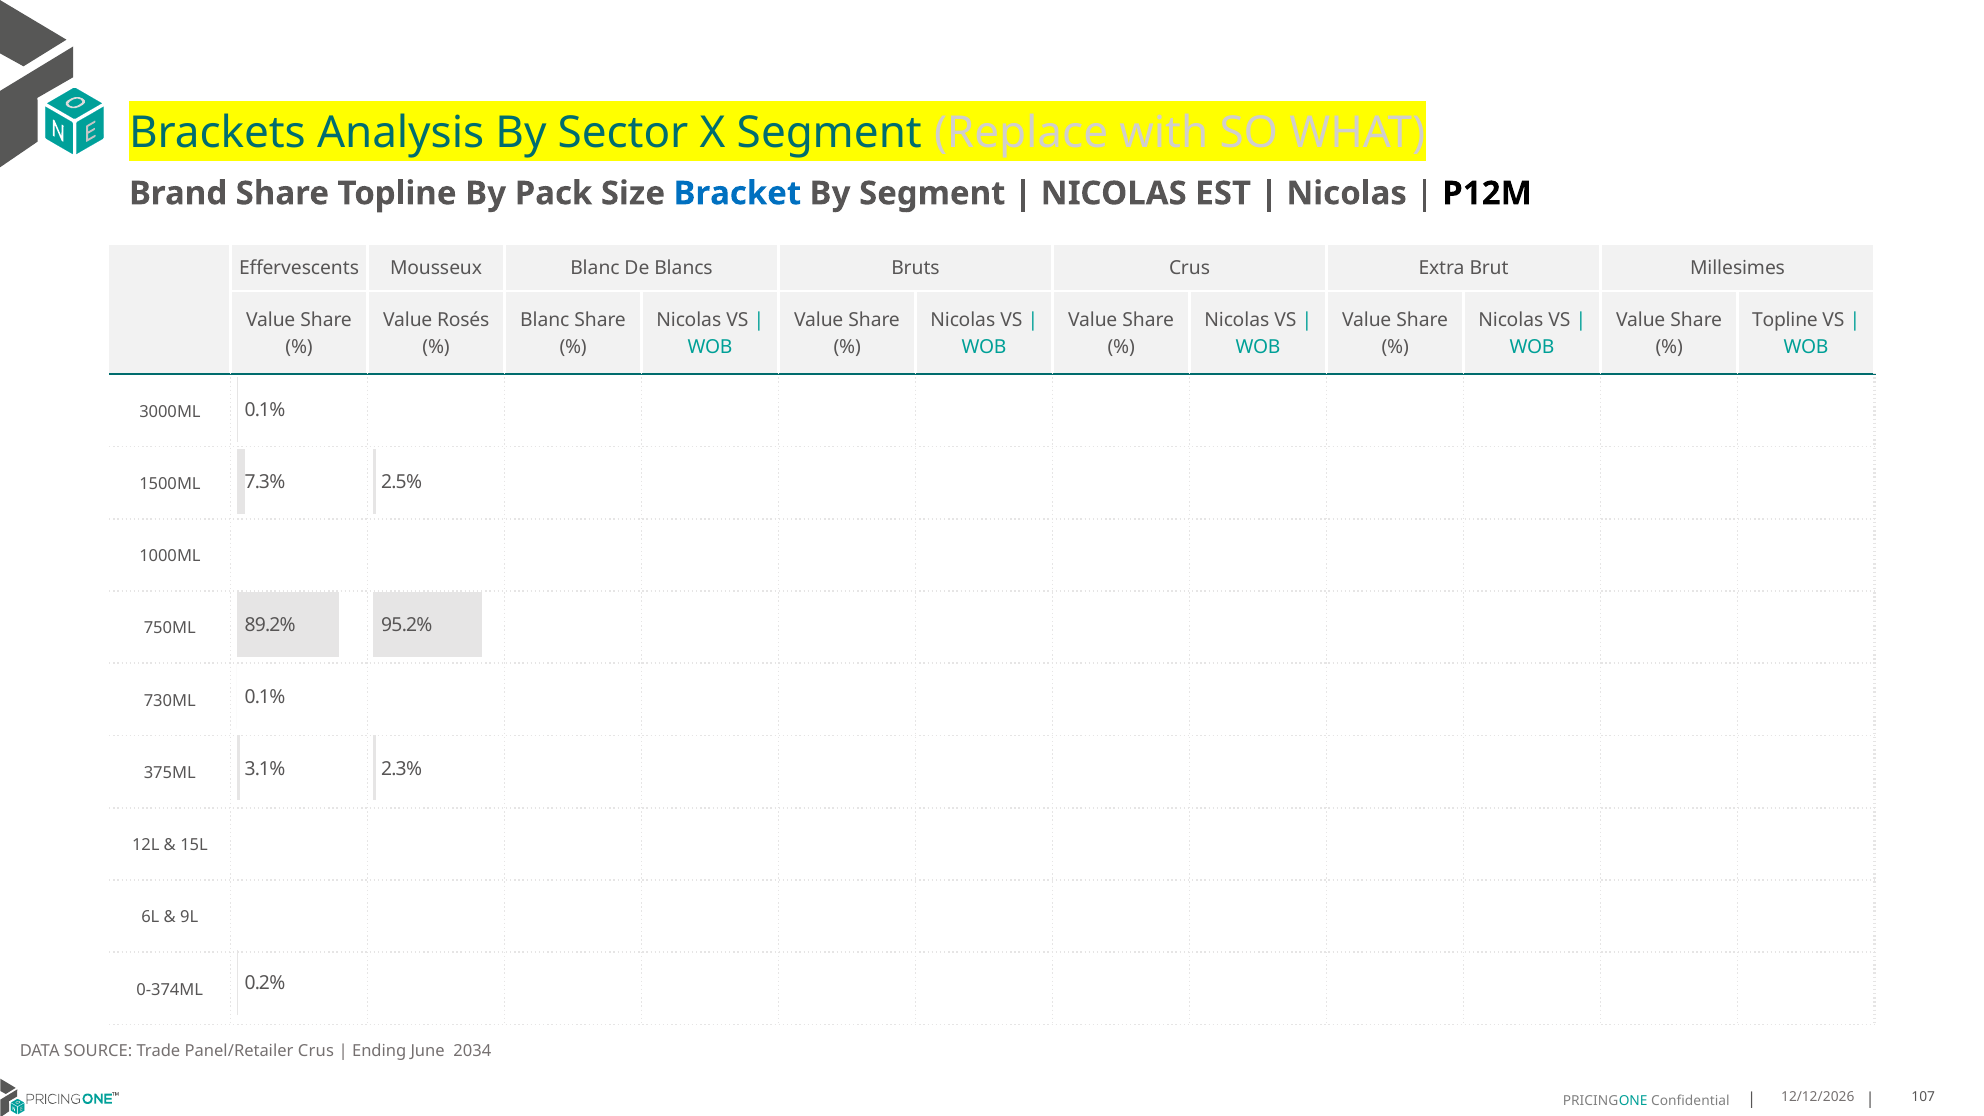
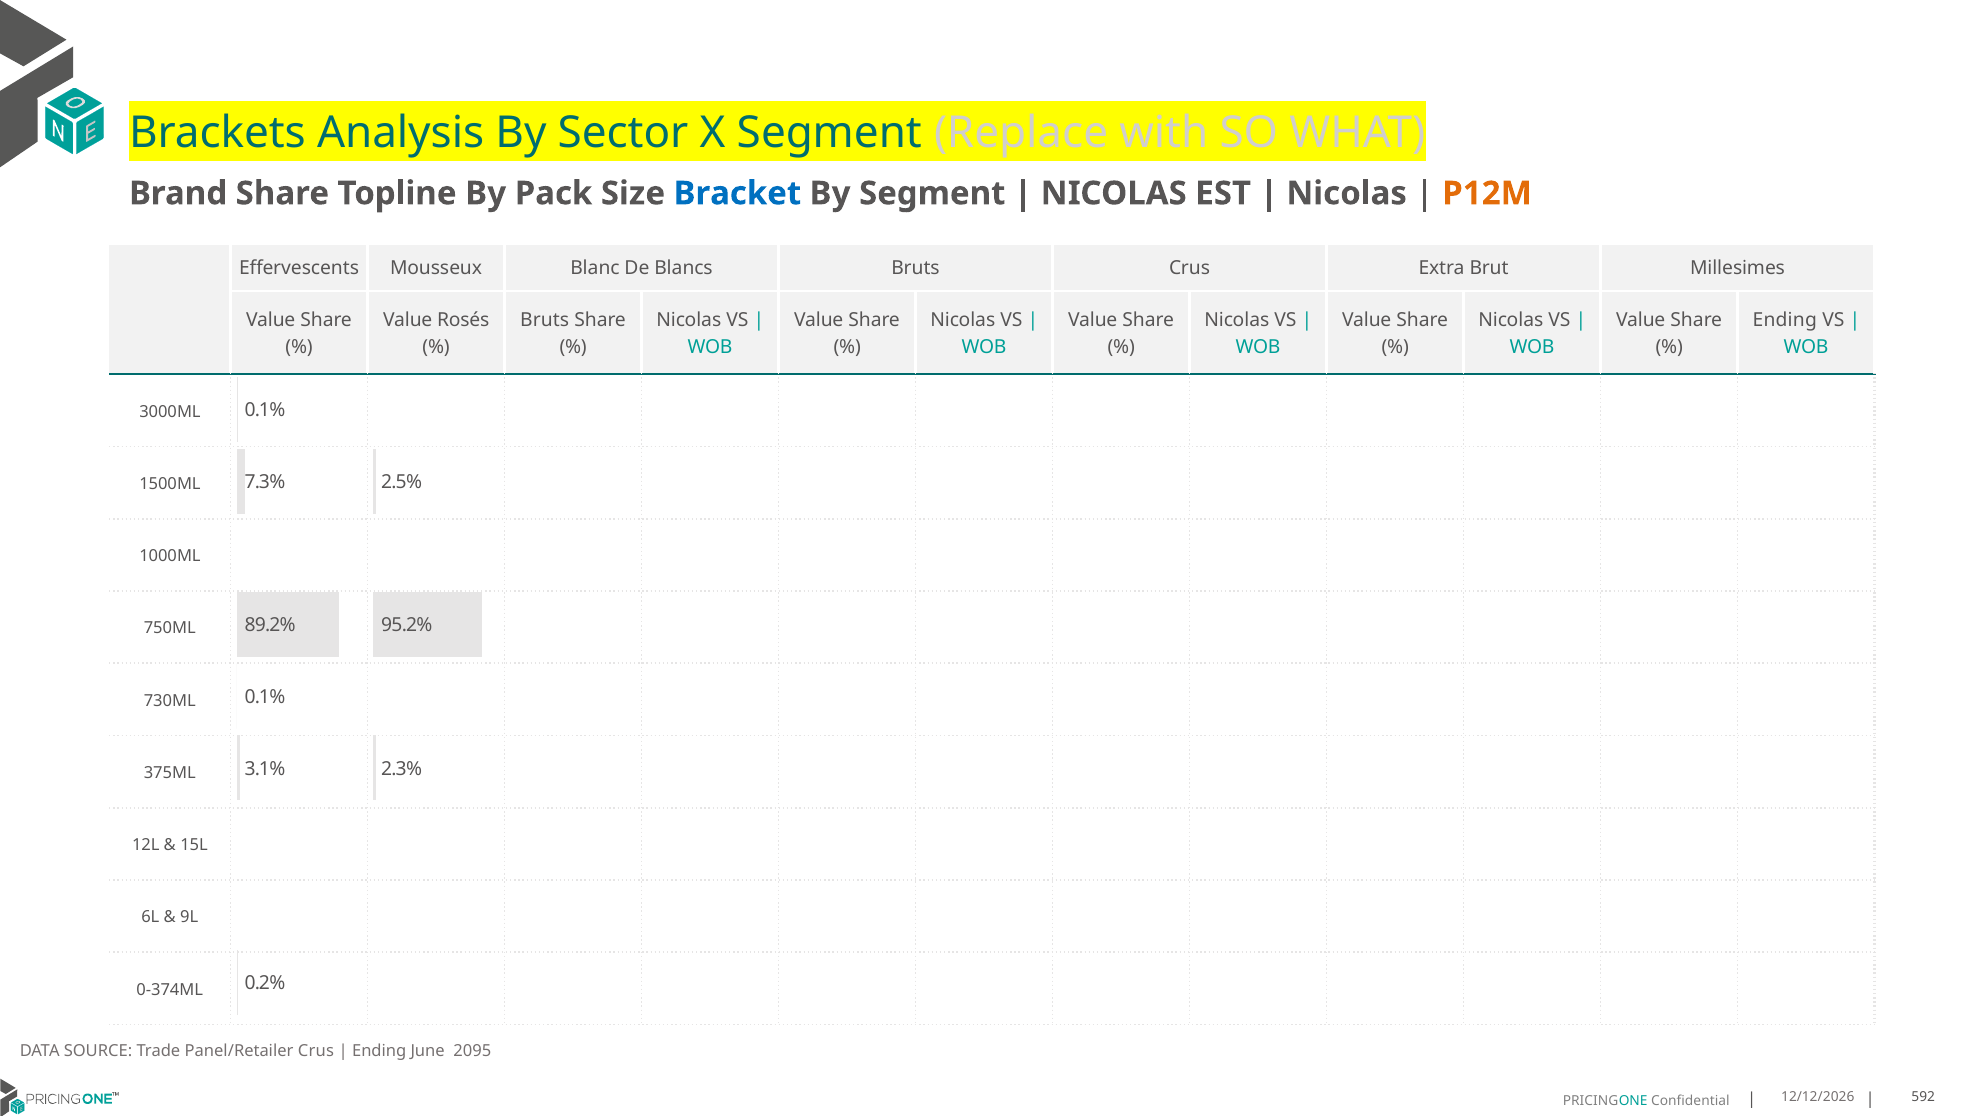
P12M colour: black -> orange (1487, 193)
Blanc: Blanc -> Bruts (545, 321)
Topline: Topline -> Ending (1785, 321)
2034: 2034 -> 2095 (472, 1051)
107: 107 -> 592 (1923, 1097)
